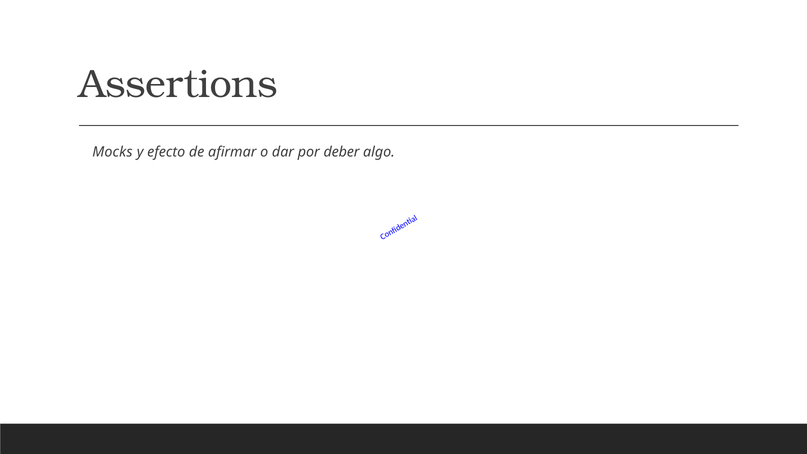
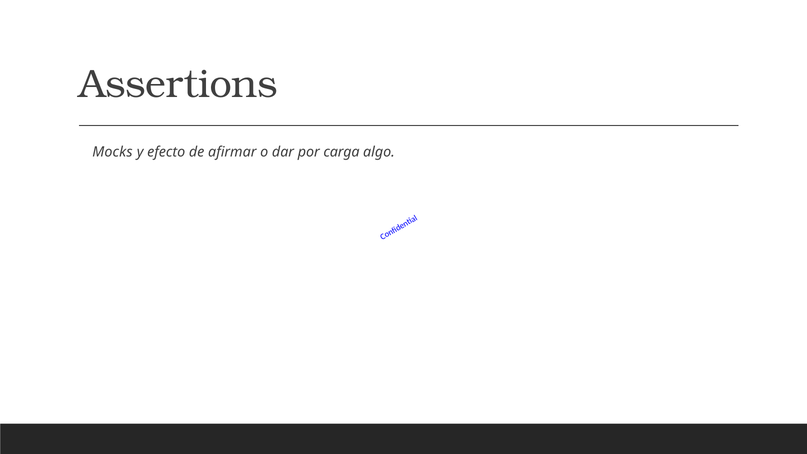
deber: deber -> carga (342, 152)
